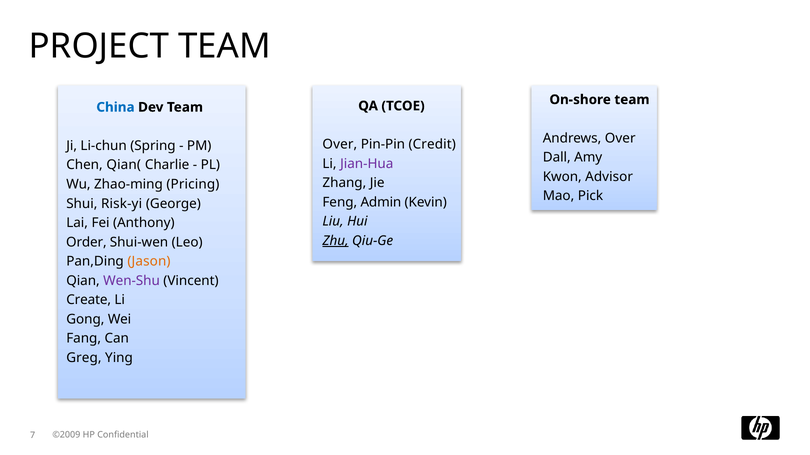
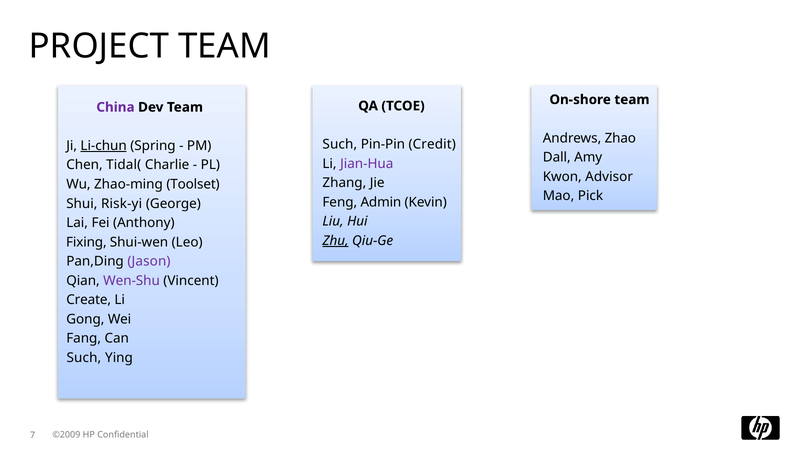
China colour: blue -> purple (115, 107)
Andrews Over: Over -> Zhao (620, 138)
Over: Over -> Such (340, 145)
Li-chun underline: none -> present (104, 146)
Qian(: Qian( -> Tidal( (124, 165)
Pricing: Pricing -> Toolset (193, 185)
Order: Order -> Fixing (86, 242)
Jason colour: orange -> purple (149, 262)
Greg: Greg -> Such (84, 358)
